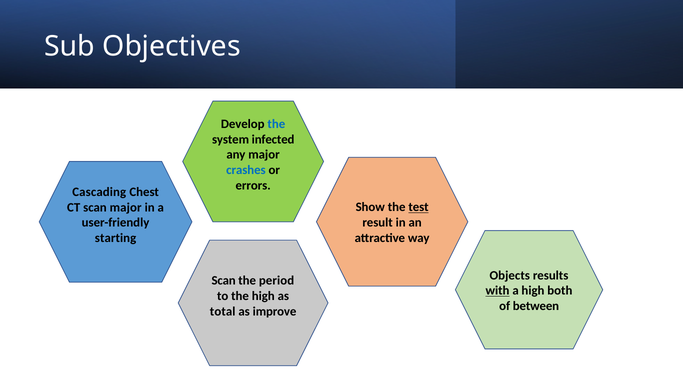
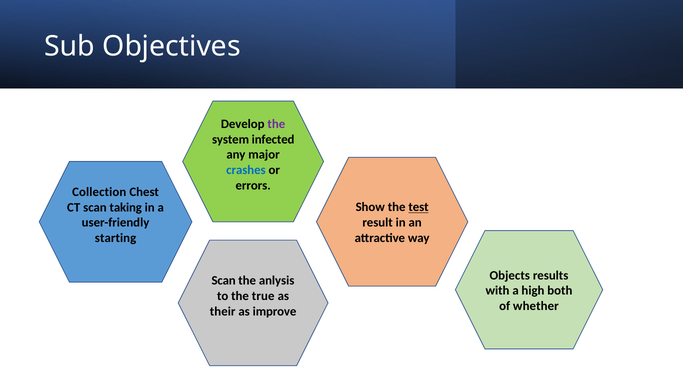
the colour: blue -> purple (276, 124)
Cascading: Cascading -> Collection (99, 192)
scan major: major -> taking (126, 207)
period: period -> anlysis (277, 281)
with underline: present -> none (497, 291)
the high: high -> true (263, 296)
between: between -> whether (536, 306)
total: total -> their (223, 312)
